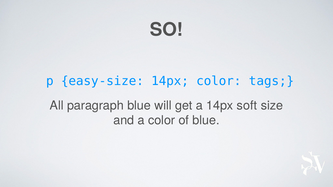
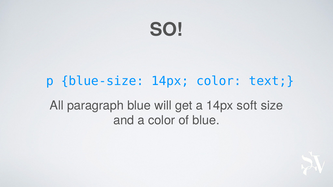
easy-size: easy-size -> blue-size (103, 81)
tags: tags -> text (272, 81)
